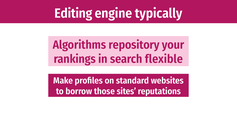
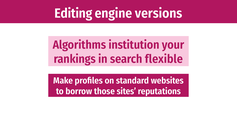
typically: typically -> versions (159, 13)
repository: repository -> institution (134, 45)
